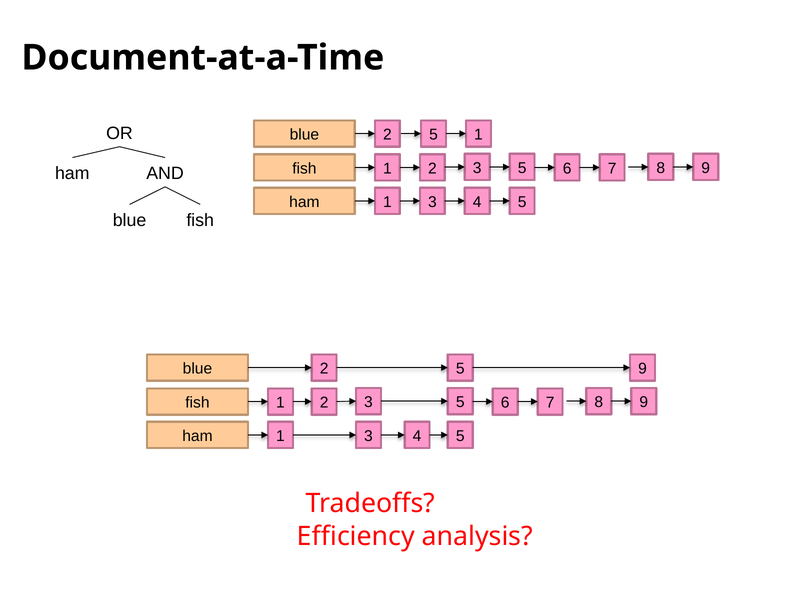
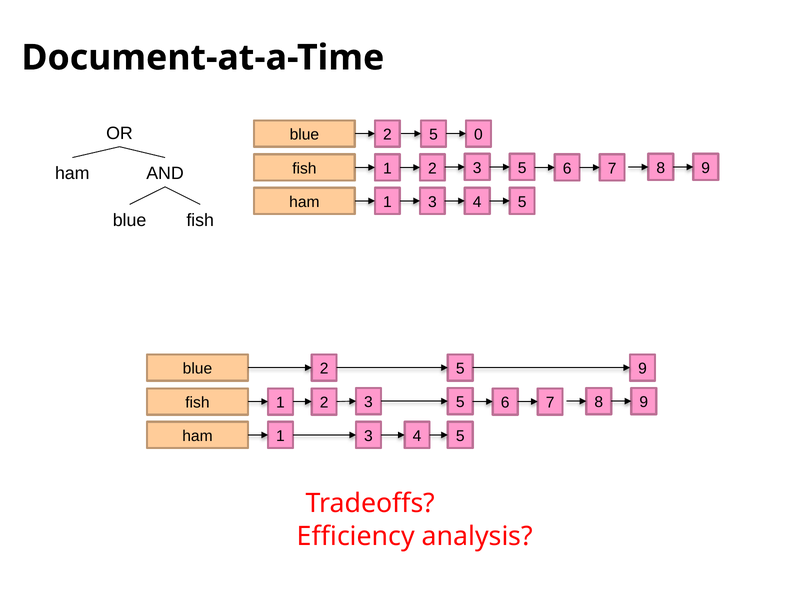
5 1: 1 -> 0 (478, 135)
